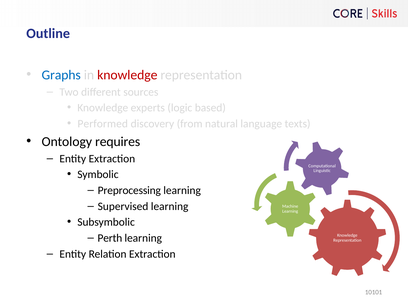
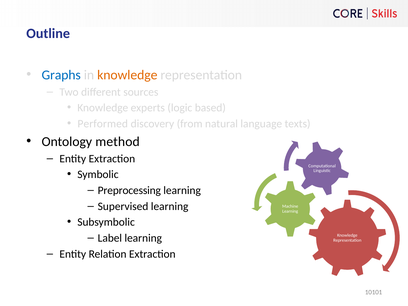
knowledge colour: red -> orange (127, 75)
requires: requires -> method (118, 142)
Perth: Perth -> Label (110, 238)
